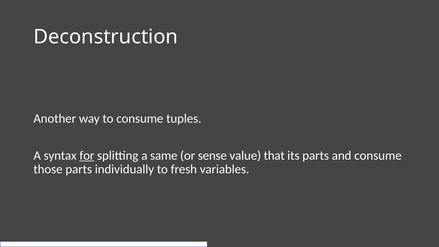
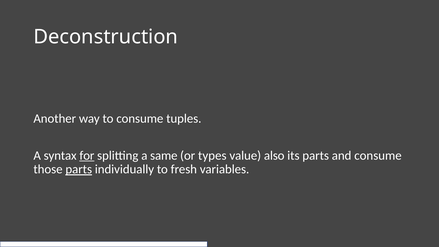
sense: sense -> types (212, 155)
that: that -> also (274, 155)
parts underline: none -> present (79, 169)
